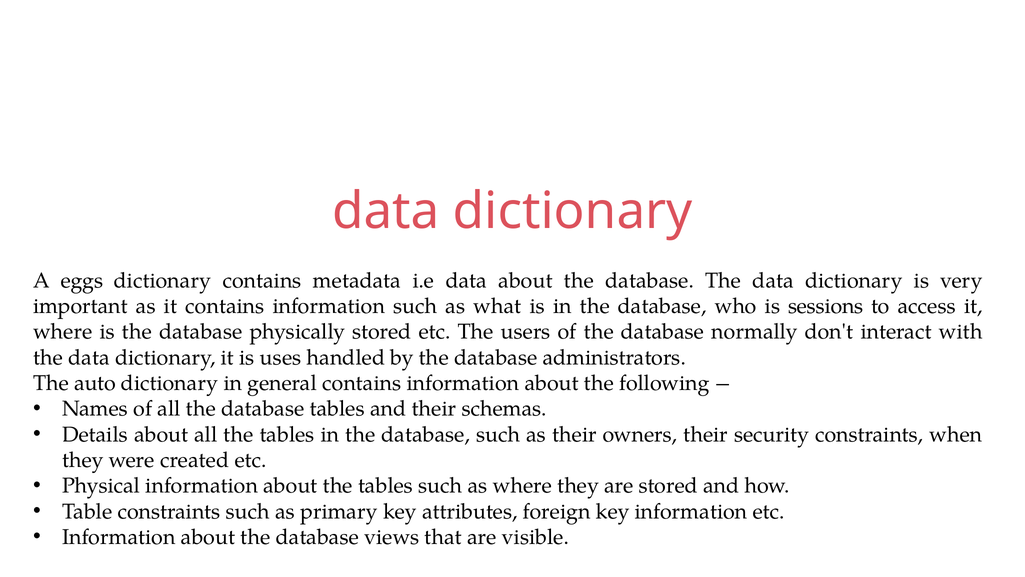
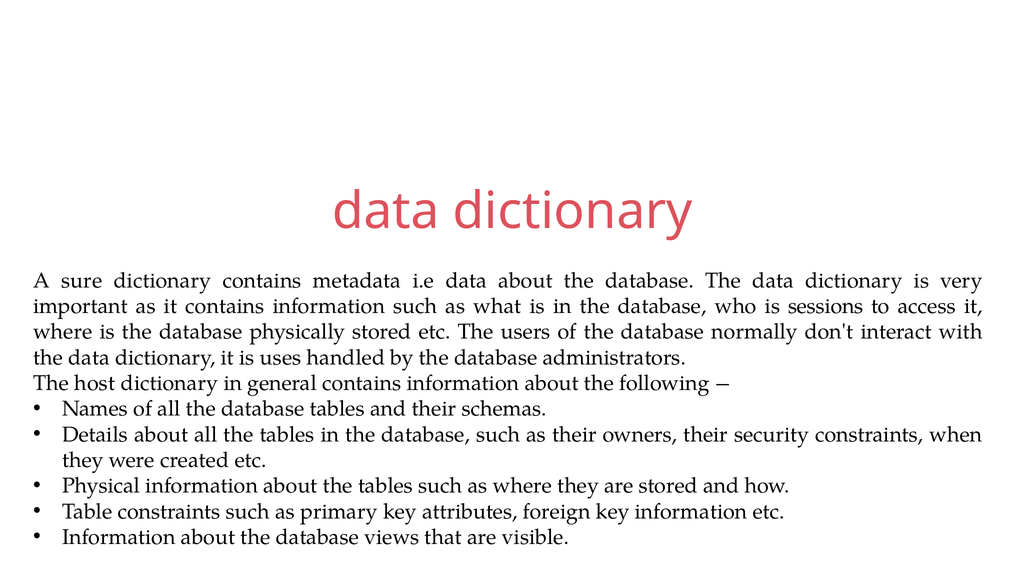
eggs: eggs -> sure (82, 280)
auto: auto -> host (95, 383)
